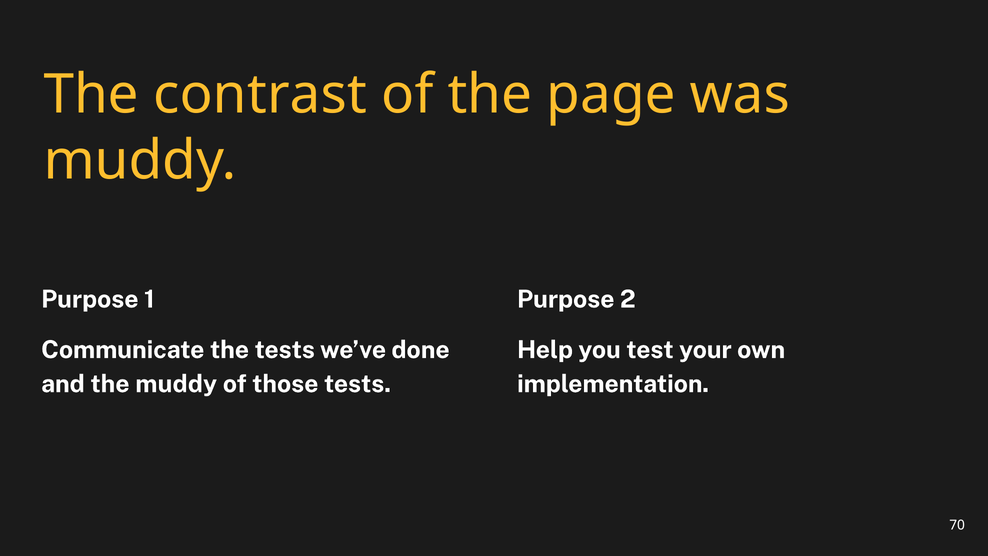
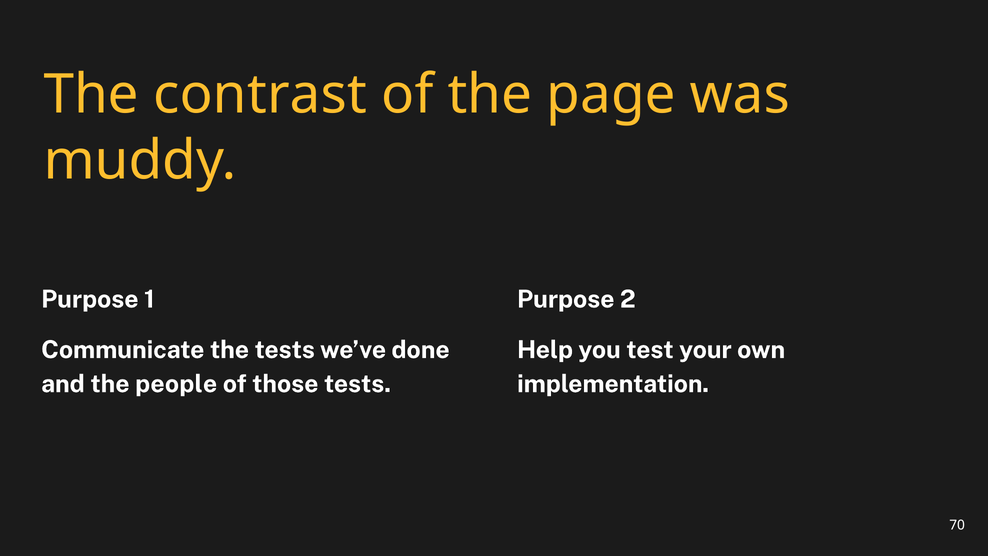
the muddy: muddy -> people (176, 384)
